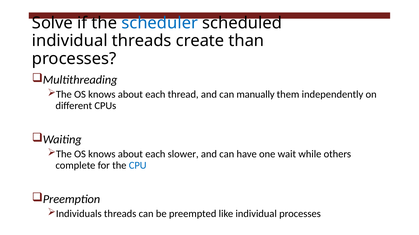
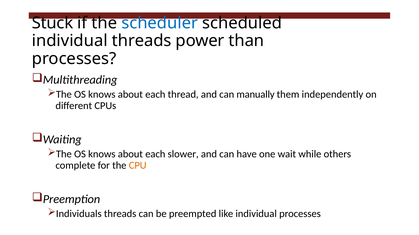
Solve: Solve -> Stuck (53, 23)
create: create -> power (200, 41)
CPU colour: blue -> orange (138, 166)
